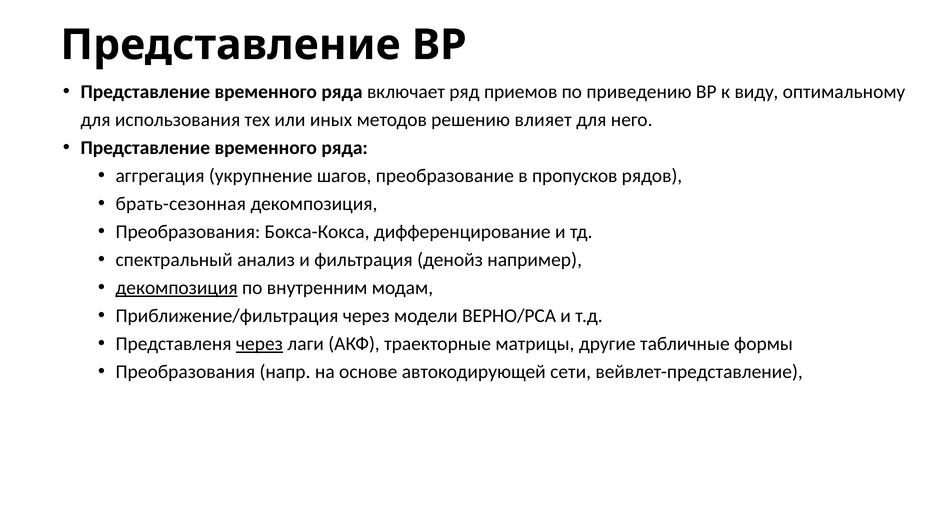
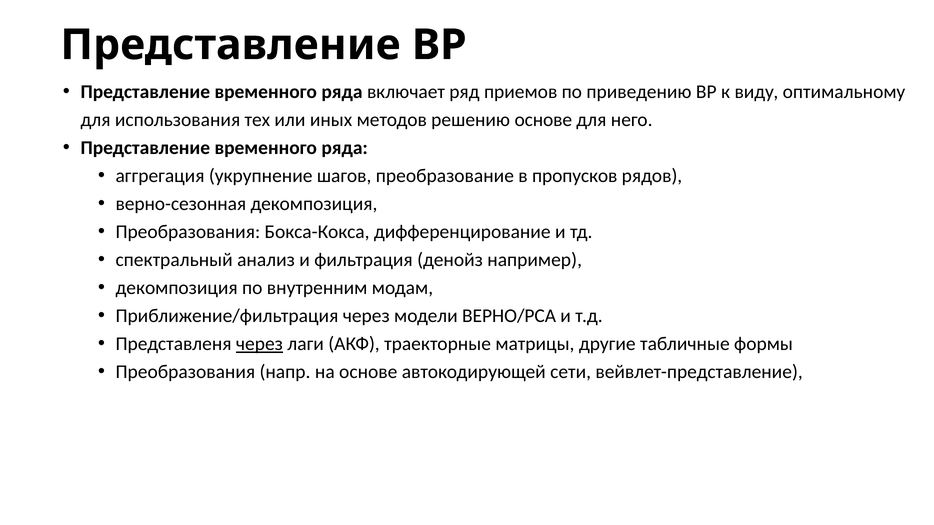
решению влияет: влияет -> основе (543, 120)
брать-сезонная: брать-сезонная -> верно-сезонная (181, 204)
декомпозиция underline: present -> none (177, 288)
